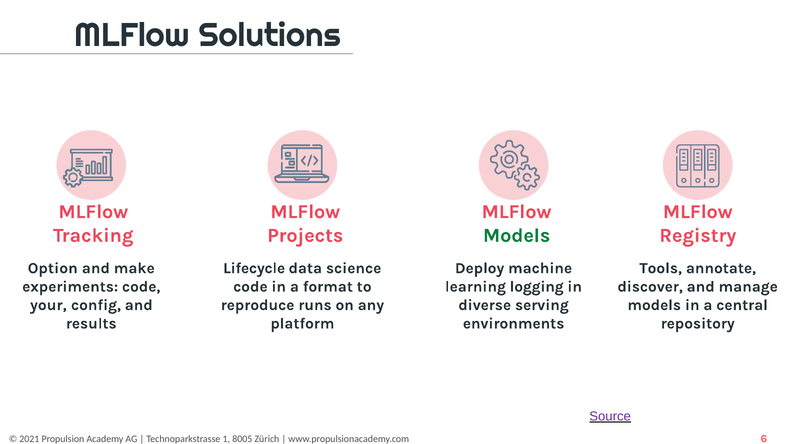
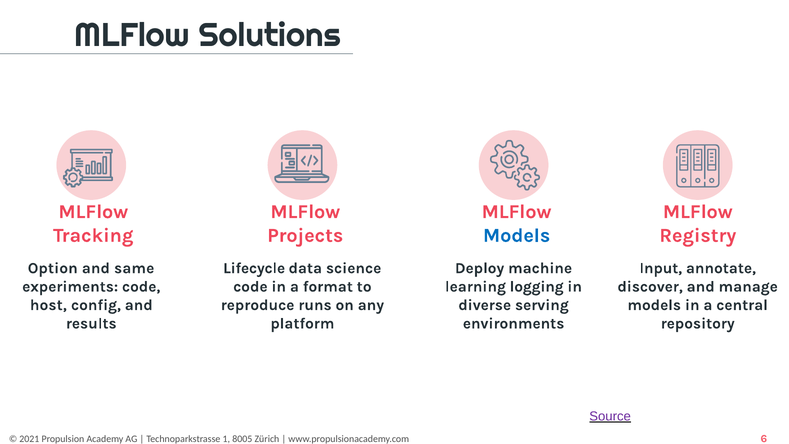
Models colour: green -> blue (517, 235)
make: make -> same (134, 268)
Tools: Tools -> Input (661, 268)
your: your -> host (48, 305)
